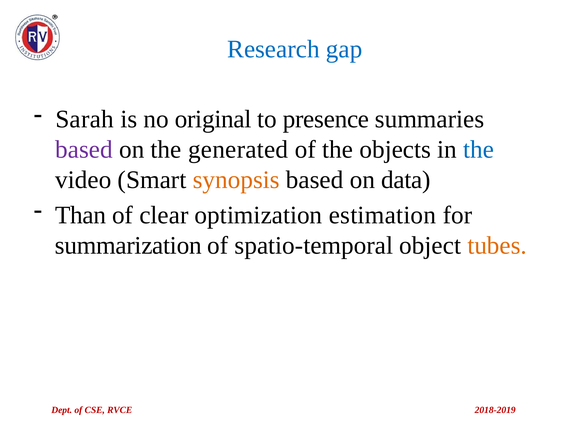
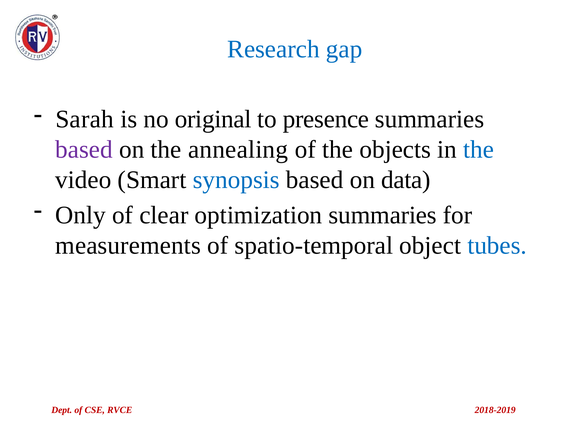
generated: generated -> annealing (238, 149)
synopsis colour: orange -> blue (236, 180)
Than: Than -> Only (81, 215)
optimization estimation: estimation -> summaries (383, 215)
summarization: summarization -> measurements (128, 245)
tubes colour: orange -> blue (497, 245)
